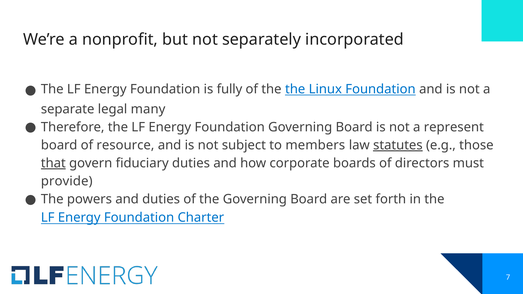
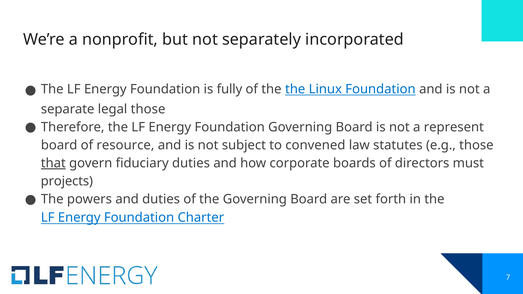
legal many: many -> those (148, 109)
members: members -> convened (315, 145)
statutes underline: present -> none (398, 145)
provide: provide -> projects (67, 181)
